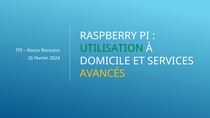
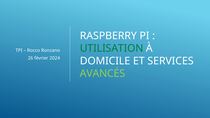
AVANCÉS colour: yellow -> light green (102, 74)
